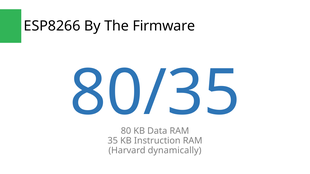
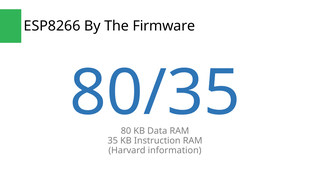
dynamically: dynamically -> information (175, 151)
